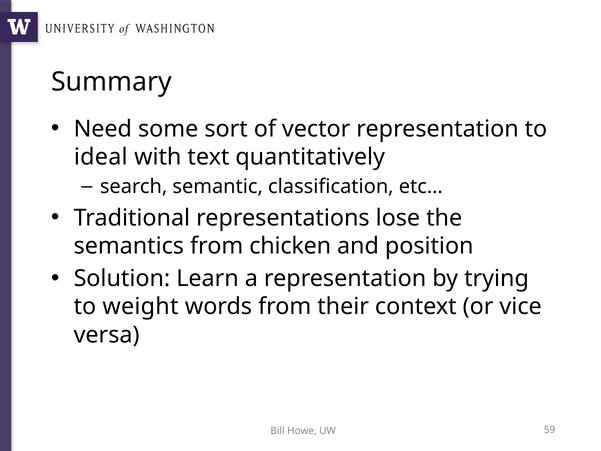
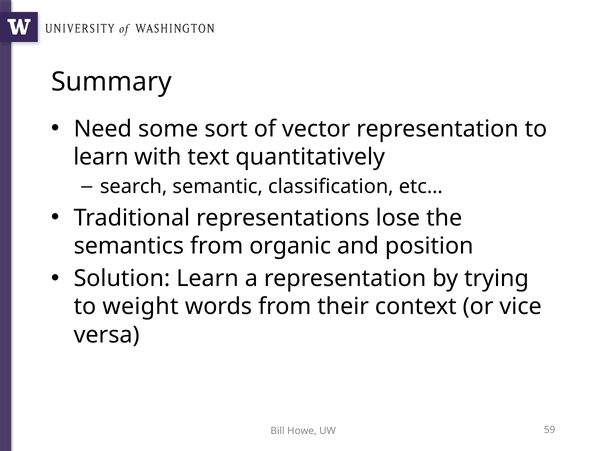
ideal: ideal -> learn (101, 157)
chicken: chicken -> organic (290, 246)
